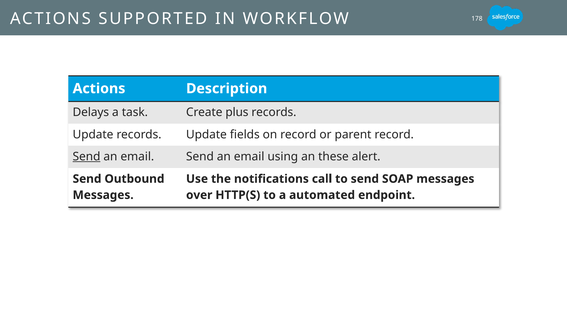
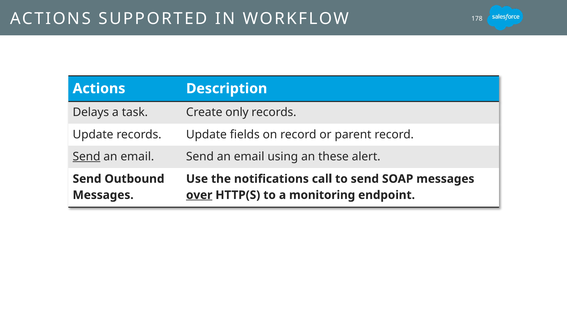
plus: plus -> only (237, 112)
over underline: none -> present (199, 195)
automated: automated -> monitoring (322, 195)
